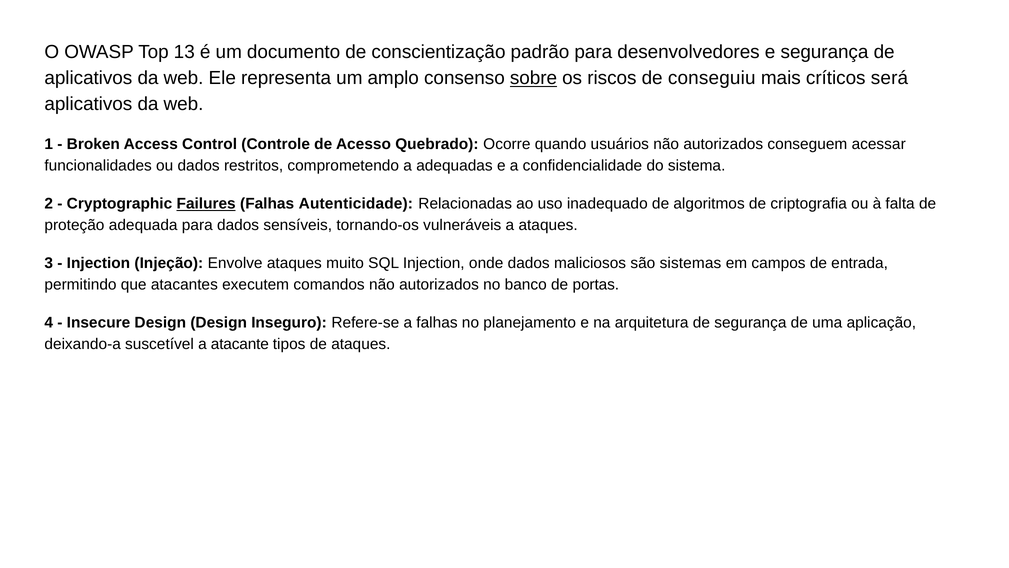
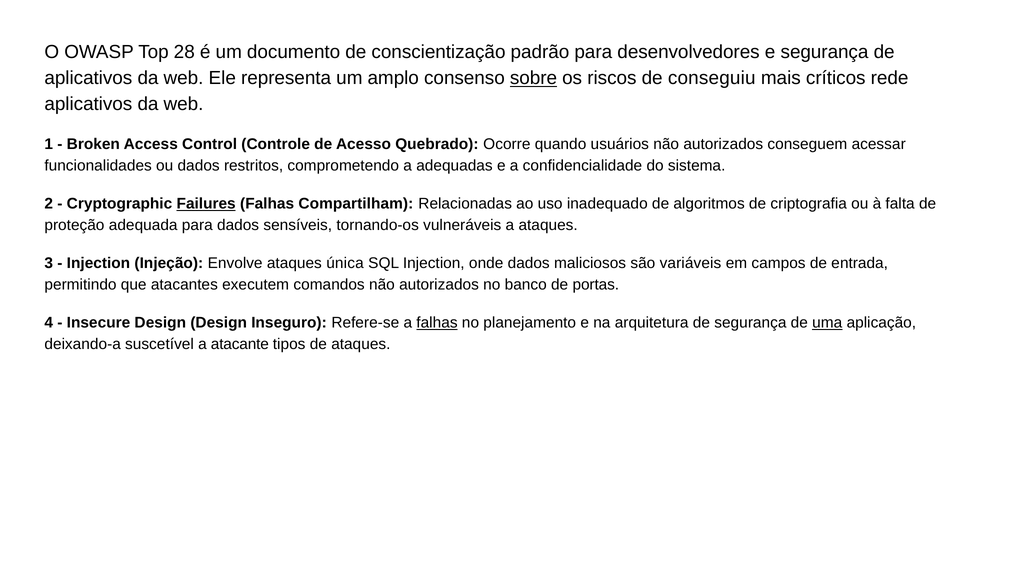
13: 13 -> 28 (184, 52)
será: será -> rede (890, 78)
Autenticidade: Autenticidade -> Compartilham (356, 204)
muito: muito -> única (345, 263)
sistemas: sistemas -> variáveis (690, 263)
falhas underline: none -> present (437, 322)
uma underline: none -> present (827, 322)
